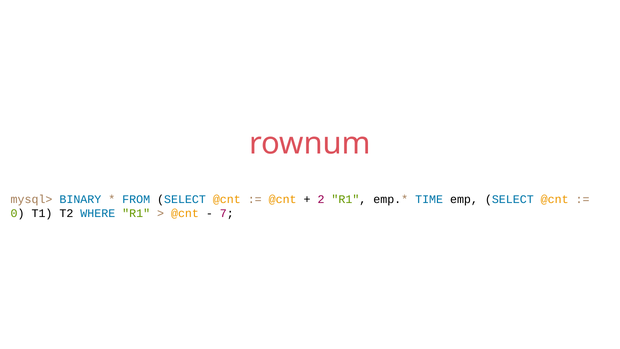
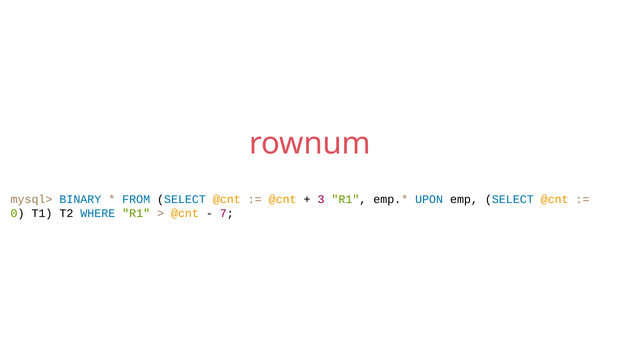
2: 2 -> 3 (321, 199)
TIME: TIME -> UPON (429, 199)
